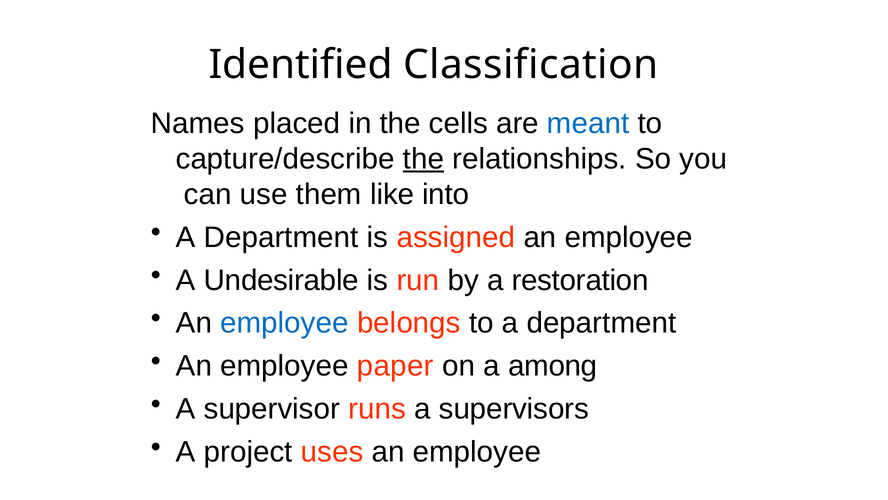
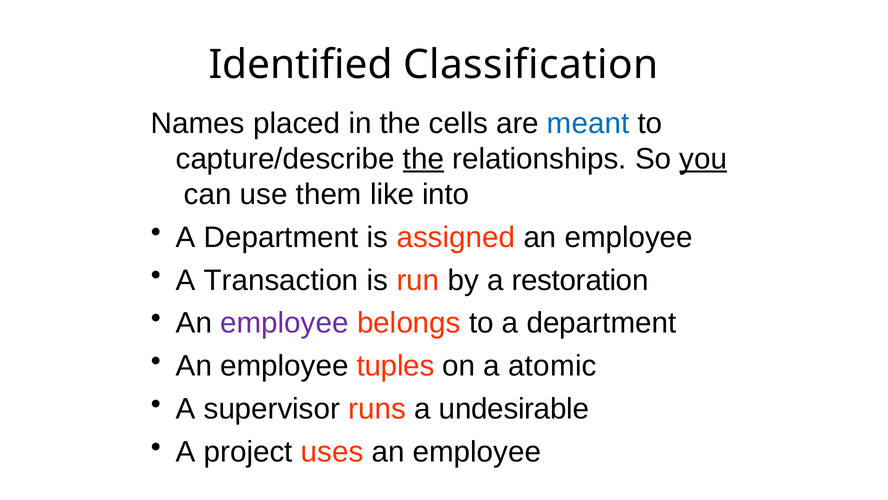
you underline: none -> present (703, 159)
Undesirable: Undesirable -> Transaction (281, 280)
employee colour: blue -> purple (284, 323)
paper: paper -> tuples (396, 366)
among: among -> atomic (552, 366)
supervisors: supervisors -> undesirable (514, 409)
